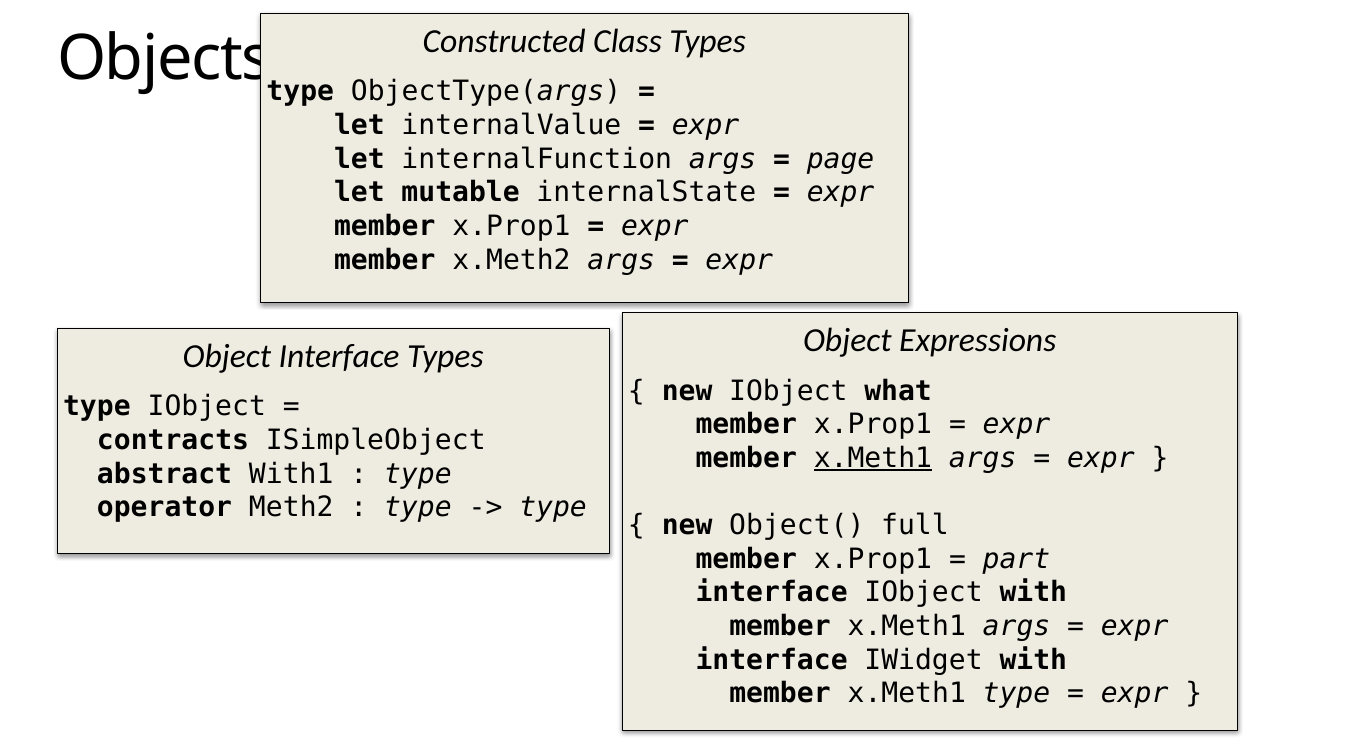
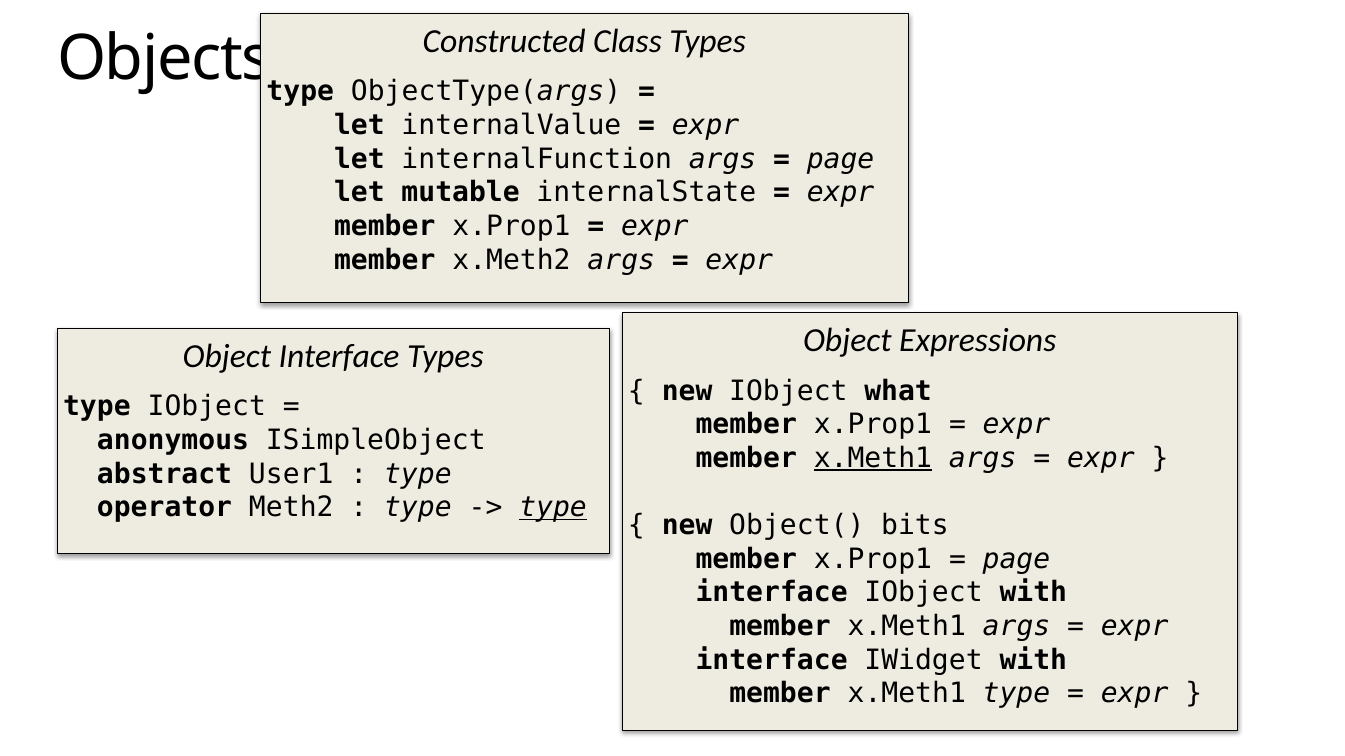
contracts: contracts -> anonymous (173, 441)
With1: With1 -> User1 (291, 474)
type underline: none -> present (553, 508)
full: full -> bits (915, 526)
part: part -> page (1016, 559)
